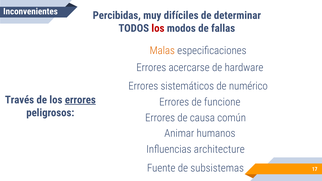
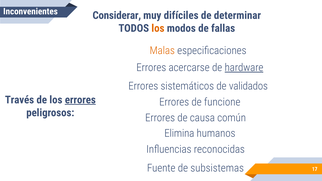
Percibidas: Percibidas -> Considerar (117, 15)
los colour: red -> orange (158, 28)
hardware underline: none -> present (244, 68)
numérico: numérico -> validados (248, 86)
Animar: Animar -> Elimina (179, 133)
architecture: architecture -> reconocidas (219, 149)
